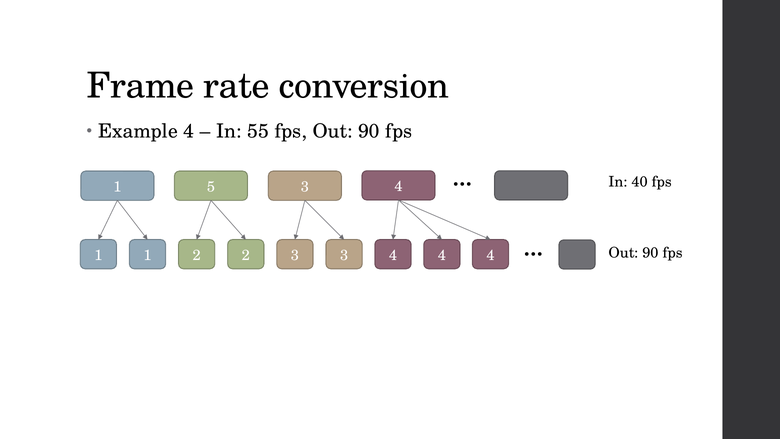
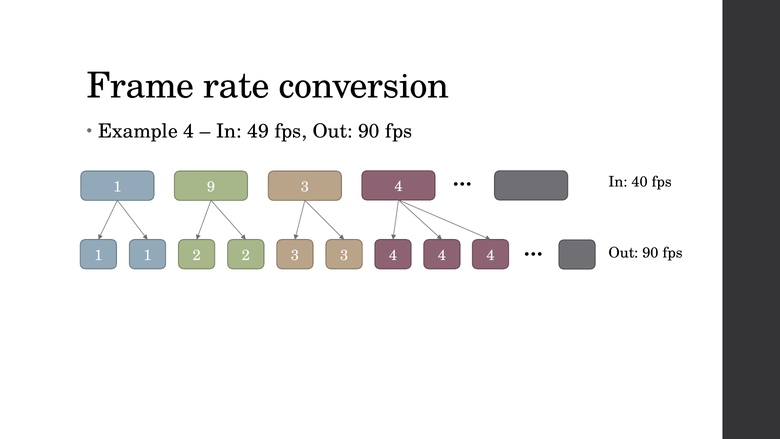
55: 55 -> 49 (258, 131)
5: 5 -> 9 (211, 187)
